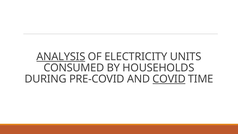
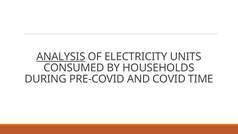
COVID underline: present -> none (169, 79)
